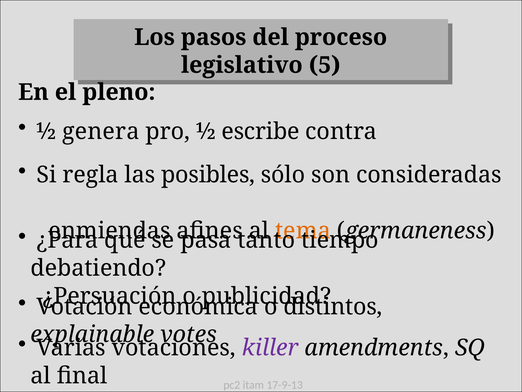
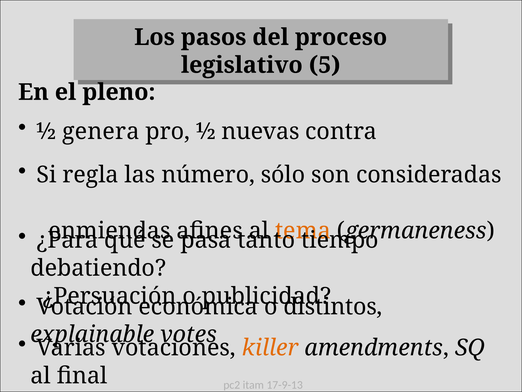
escribe: escribe -> nuevas (261, 131)
posibles: posibles -> número (208, 175)
killer colour: purple -> orange (270, 348)
